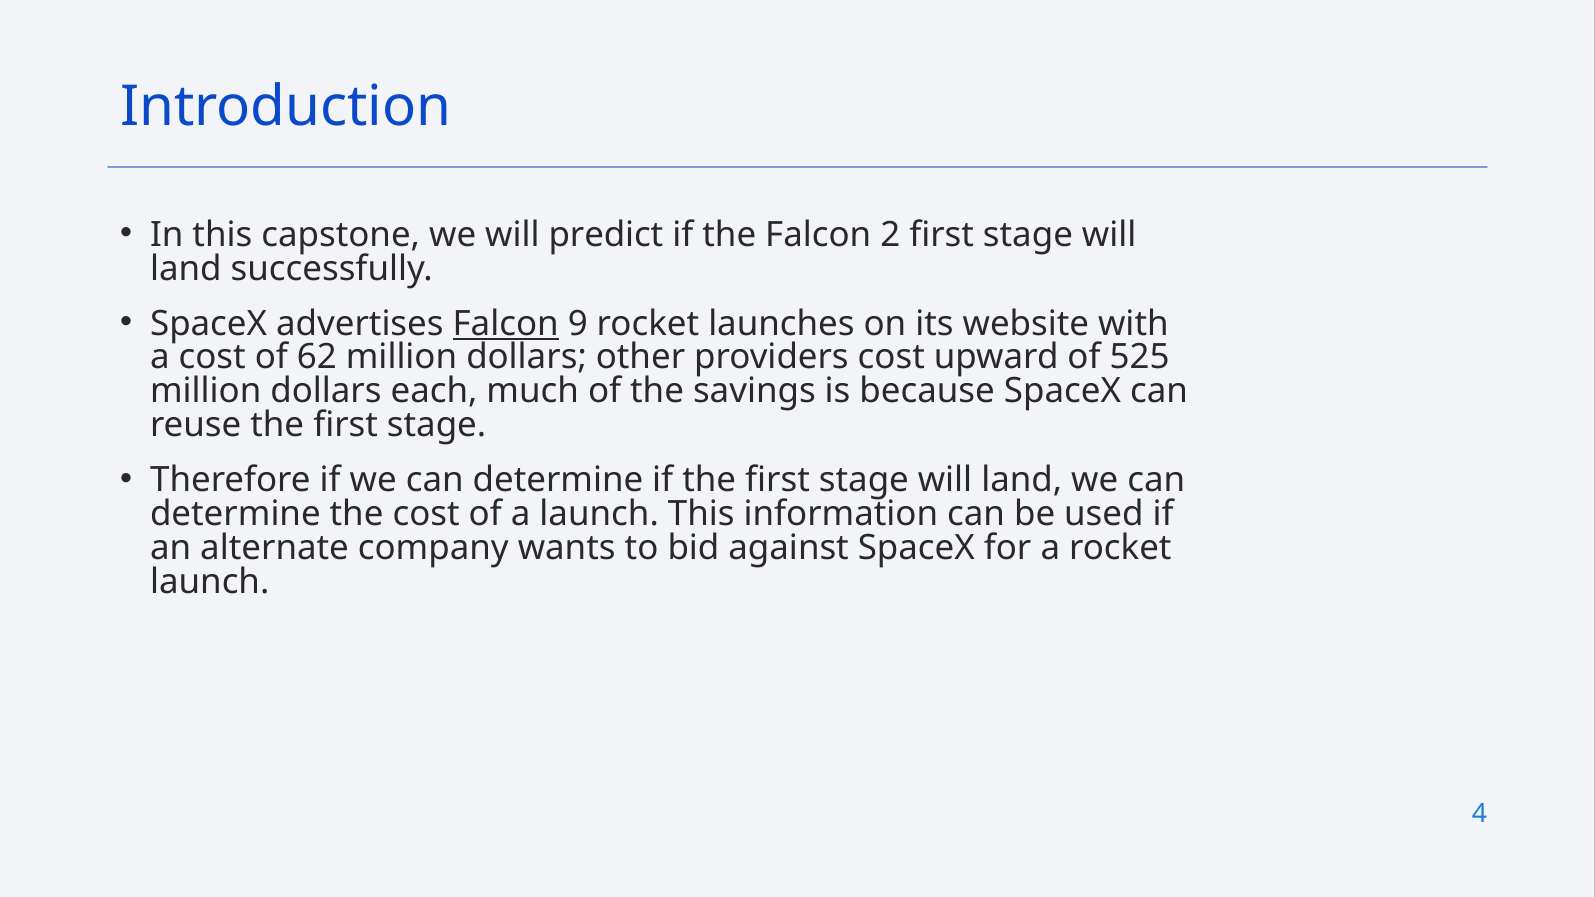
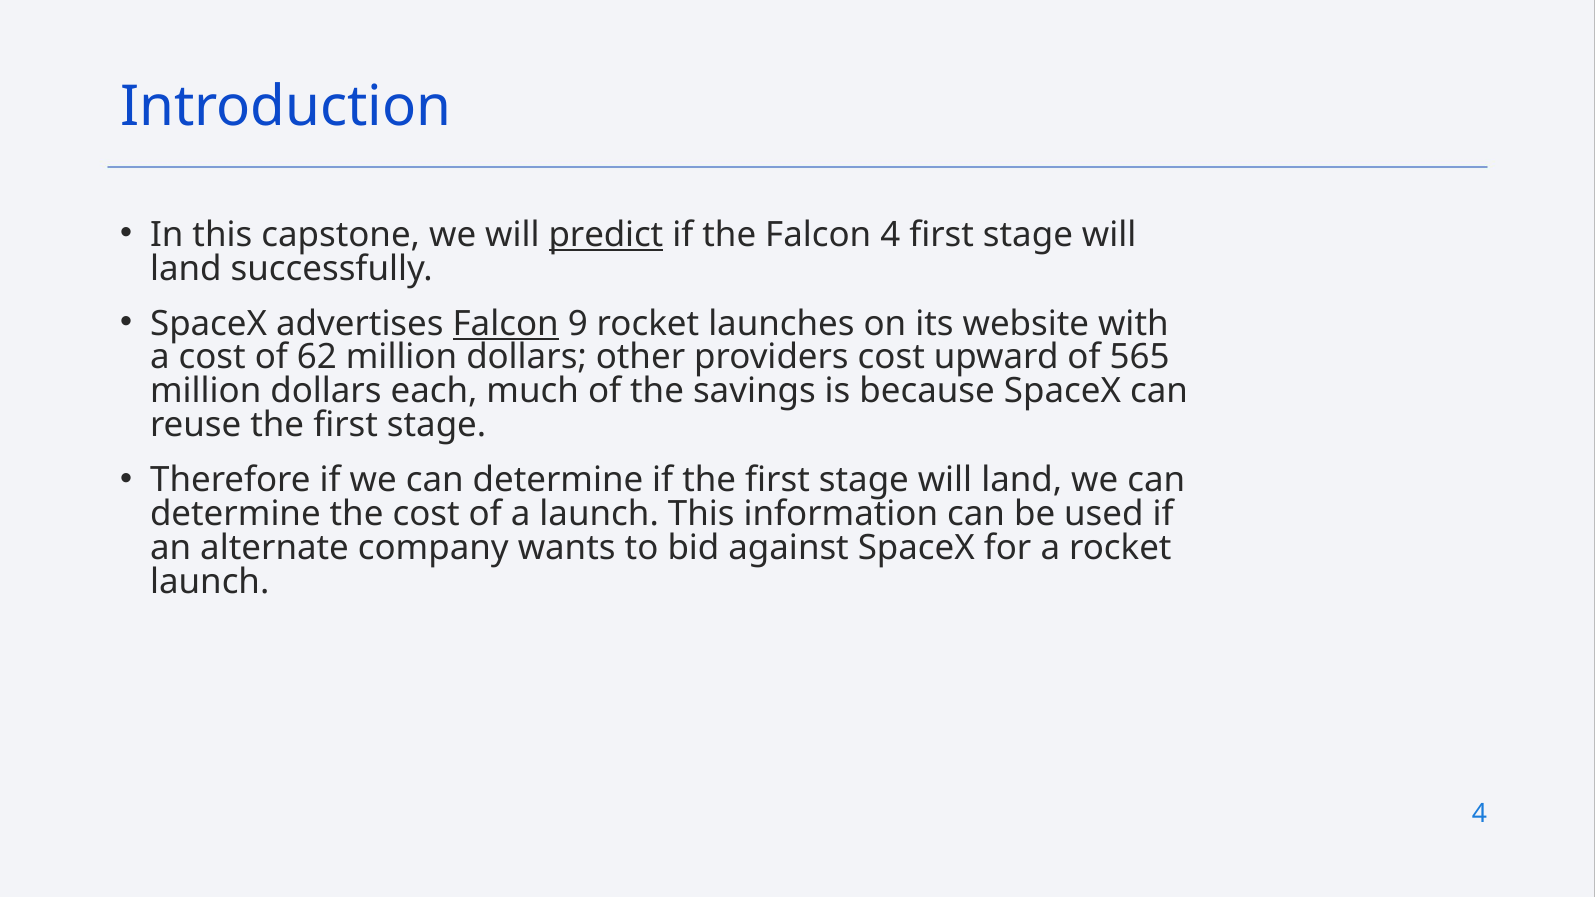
predict underline: none -> present (606, 235)
Falcon 2: 2 -> 4 (890, 235)
525: 525 -> 565 (1140, 358)
